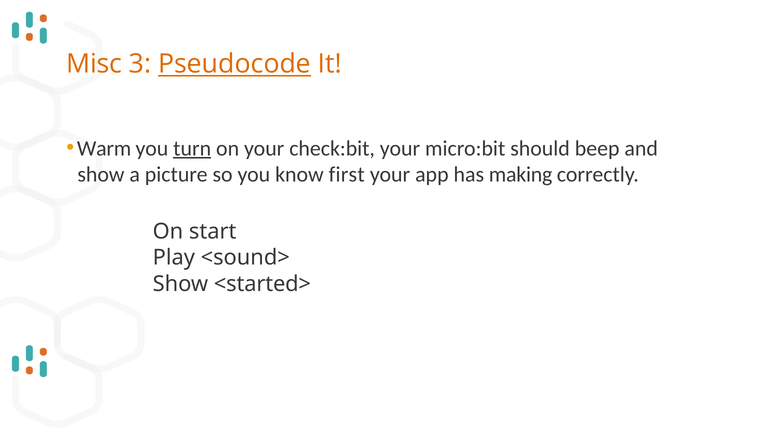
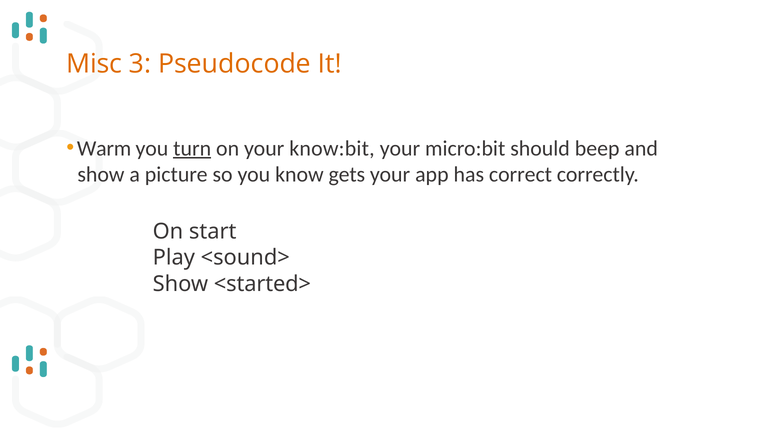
Pseudocode underline: present -> none (235, 64)
check:bit: check:bit -> know:bit (332, 148)
first: first -> gets (347, 175)
making: making -> correct (520, 175)
